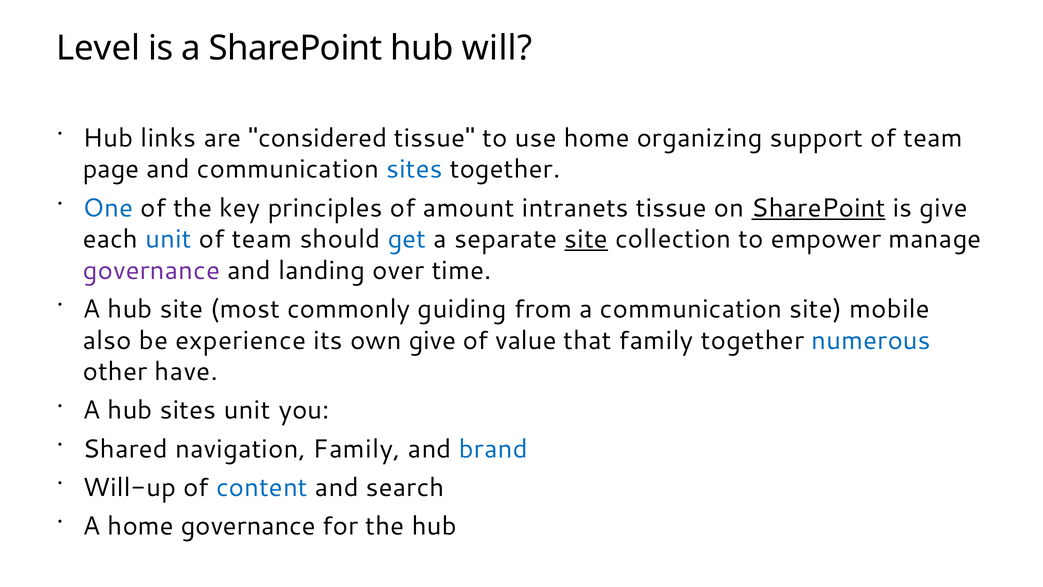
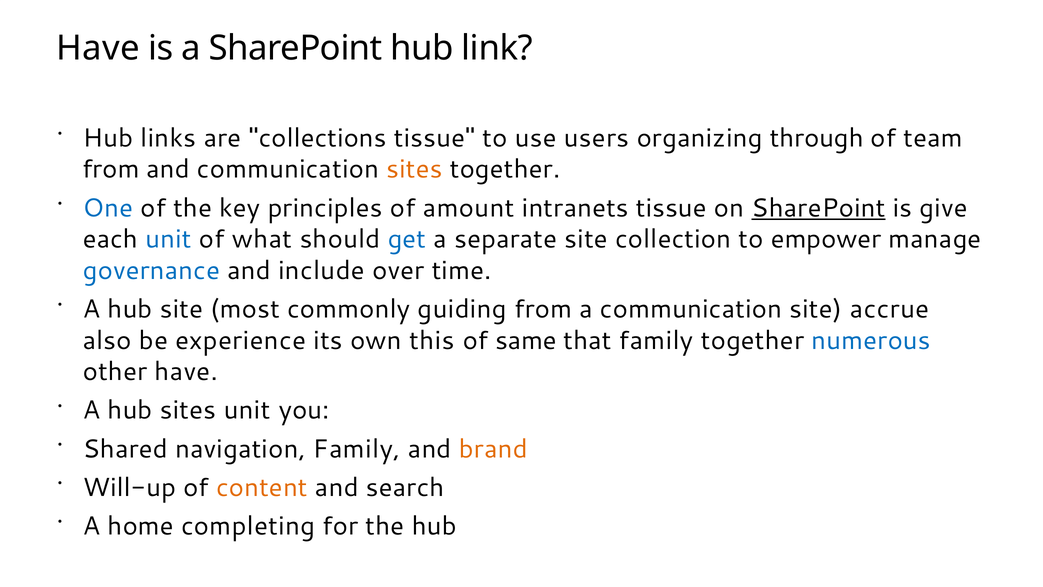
Level: Level -> Have (98, 48)
will: will -> link (497, 48)
considered: considered -> collections (318, 138)
use home: home -> users (597, 138)
support: support -> through (817, 138)
page: page -> from (111, 169)
sites colour: blue -> orange (414, 169)
team: team -> what (262, 239)
site underline: present -> none (586, 239)
governance colour: purple -> blue (151, 270)
landing: landing -> include (321, 270)
mobile: mobile -> accrue (890, 309)
own give: give -> this (432, 340)
value: value -> same (526, 340)
brand colour: blue -> orange (493, 449)
content colour: blue -> orange (262, 487)
home governance: governance -> completing (248, 526)
